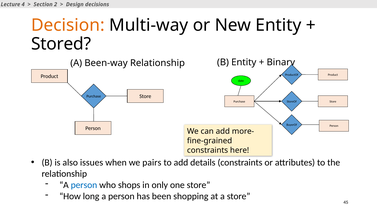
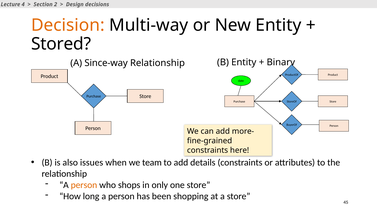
Been-way: Been-way -> Since-way (106, 63)
pairs: pairs -> team (152, 163)
person colour: blue -> orange (84, 185)
